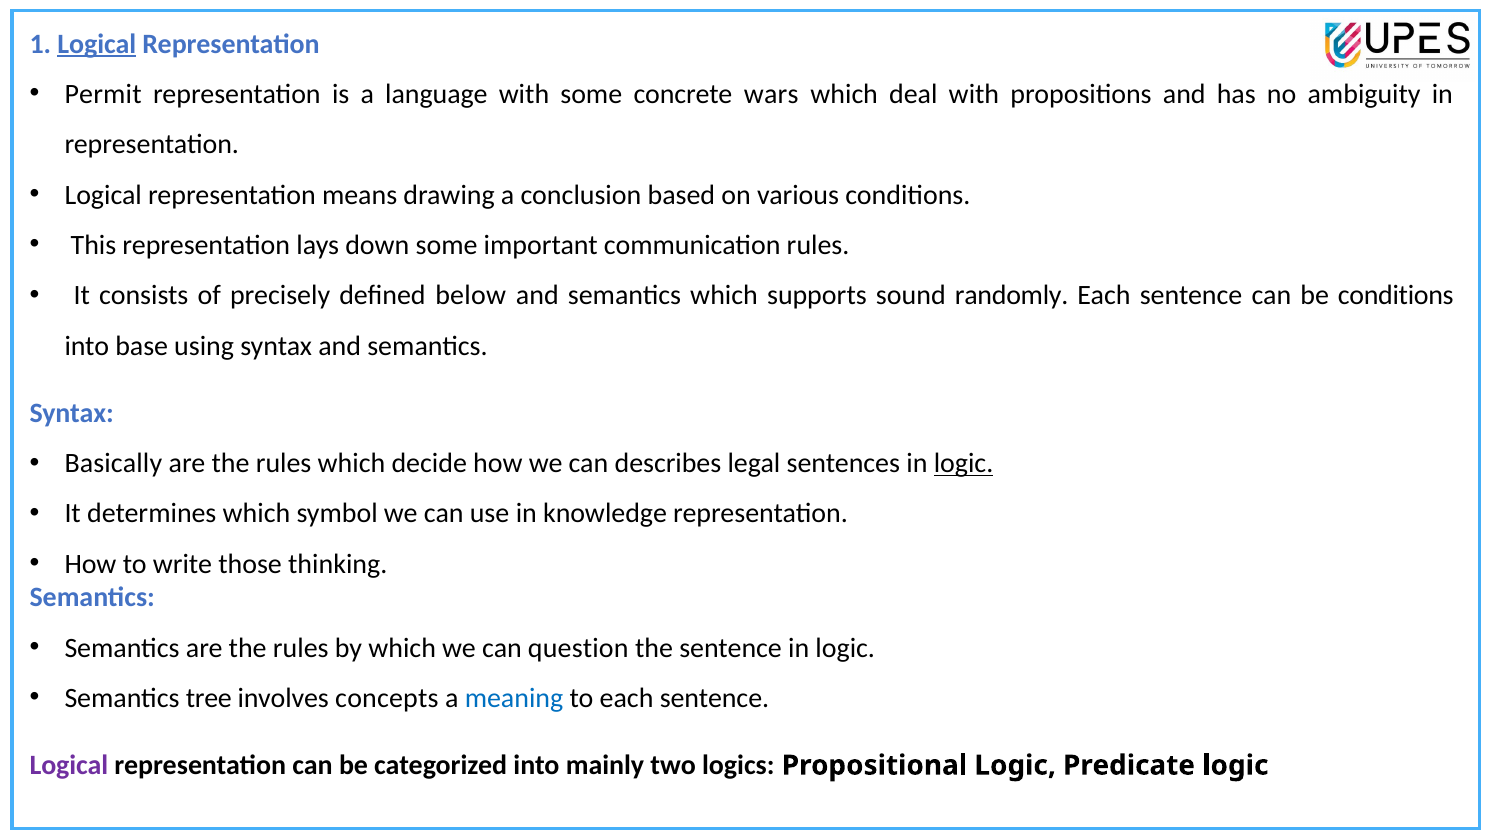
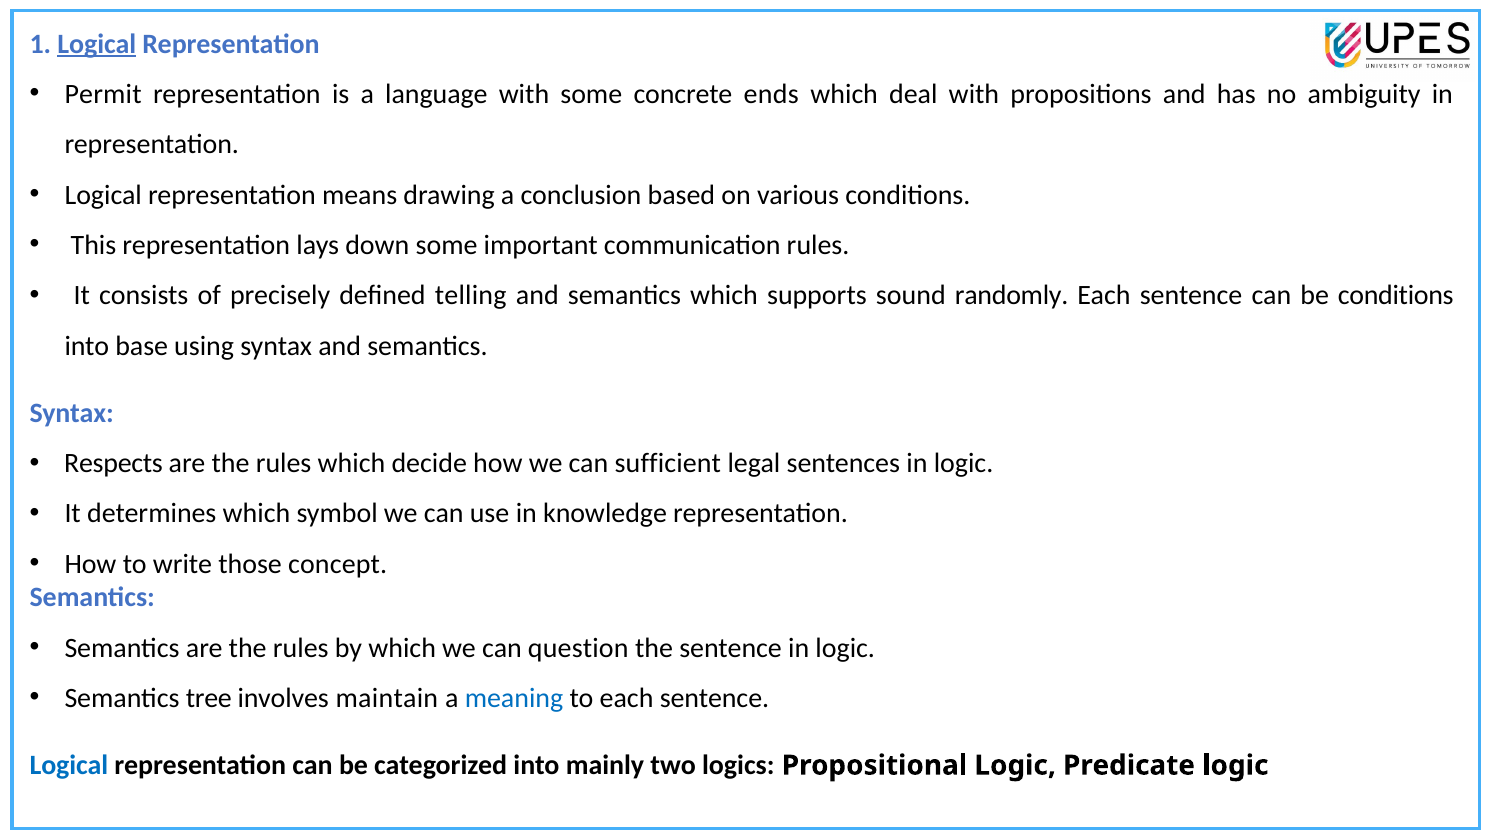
wars: wars -> ends (771, 94)
below: below -> telling (471, 295)
Basically: Basically -> Respects (114, 463)
describes: describes -> sufficient (668, 463)
logic underline: present -> none (964, 463)
thinking: thinking -> concept (338, 564)
concepts: concepts -> maintain (387, 698)
Logical colour: purple -> blue (69, 765)
